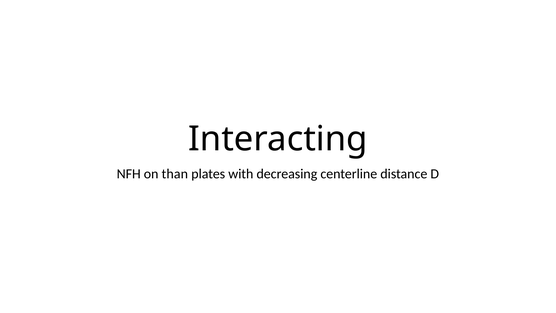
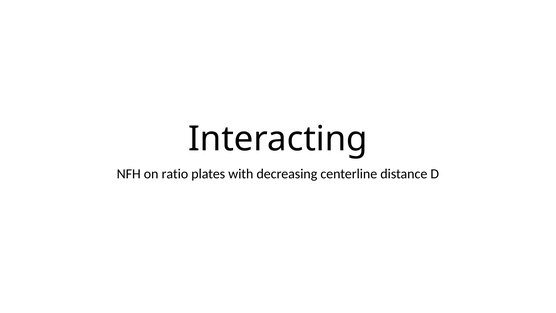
than: than -> ratio (175, 174)
